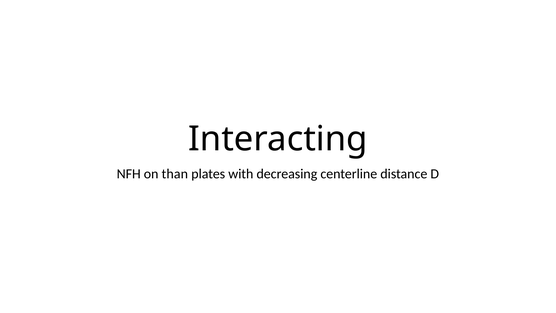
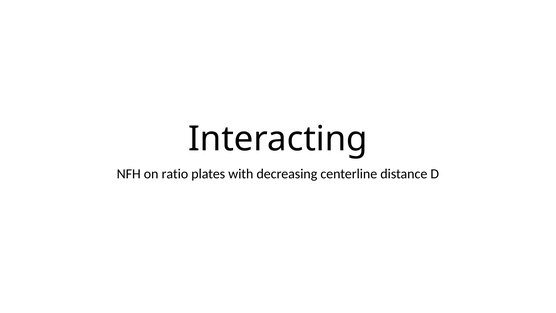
than: than -> ratio (175, 174)
